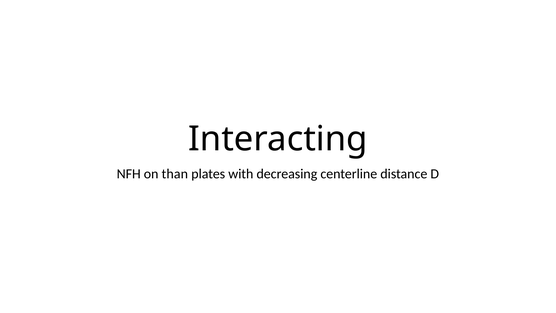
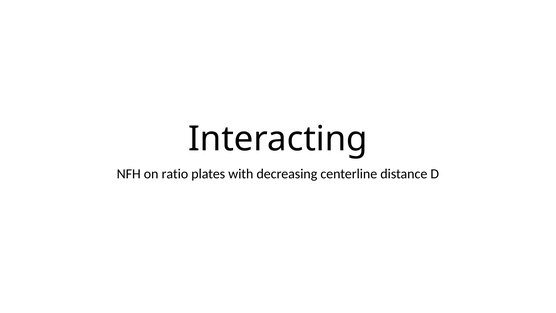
than: than -> ratio (175, 174)
